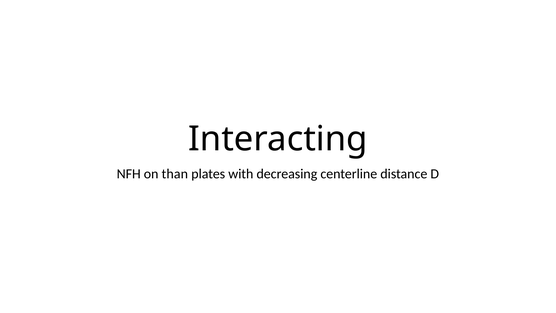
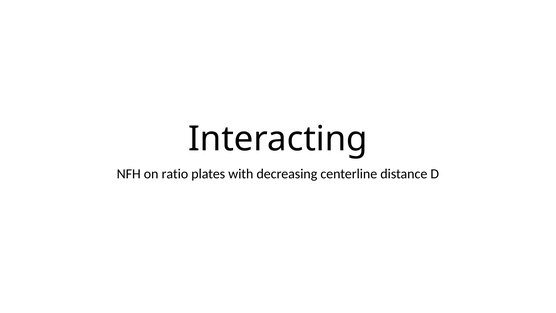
than: than -> ratio (175, 174)
